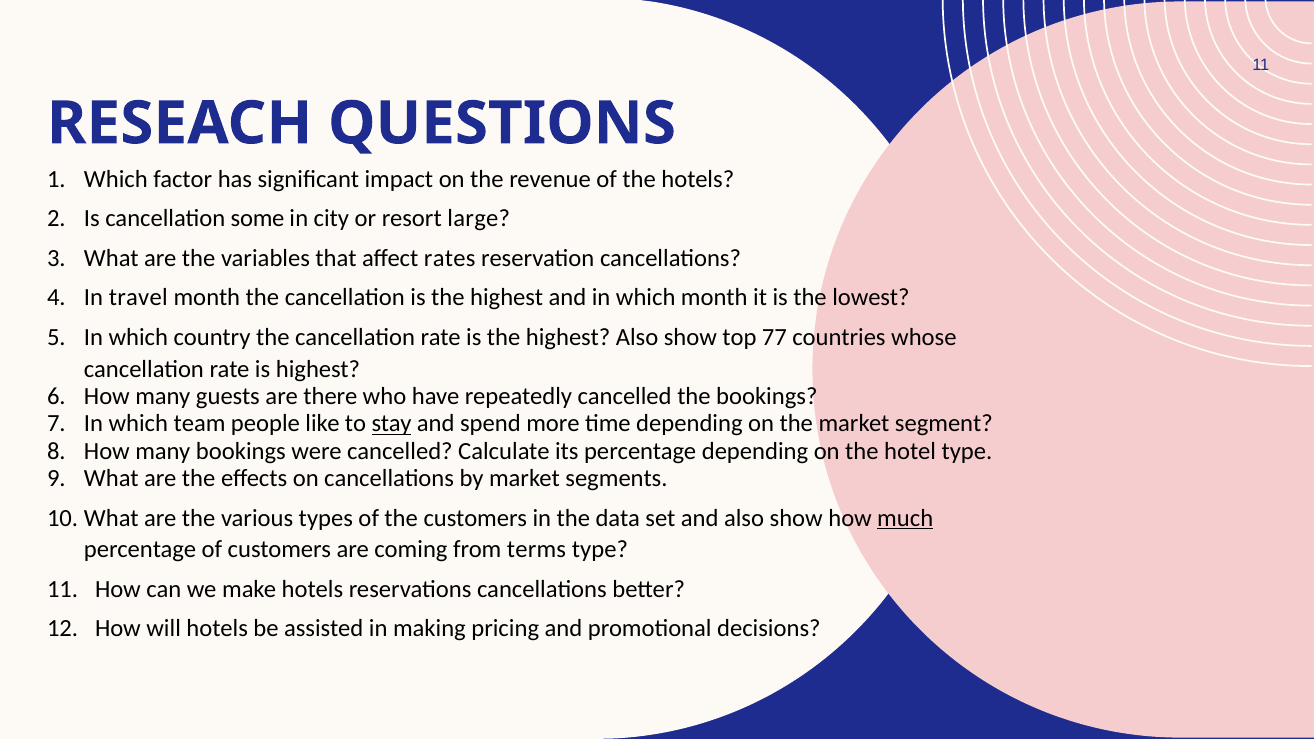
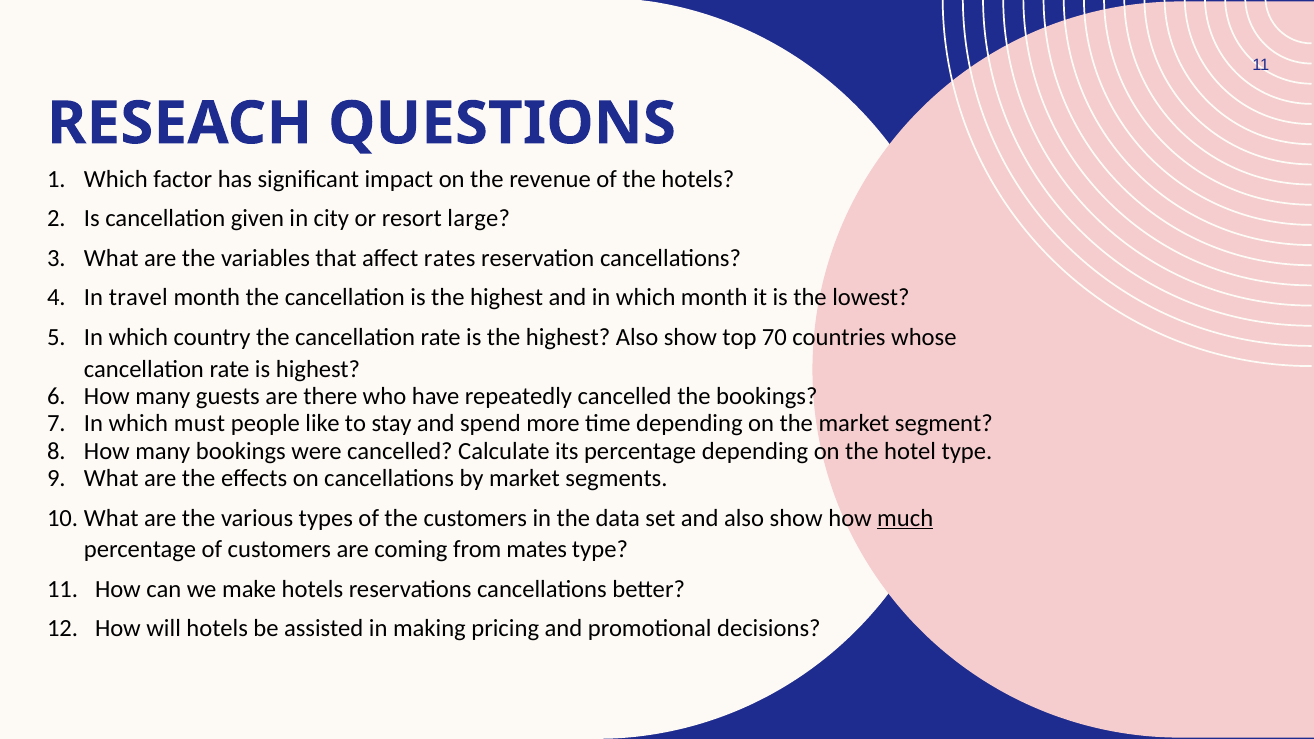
some: some -> given (257, 219)
77: 77 -> 70 (774, 337)
team: team -> must (199, 424)
stay underline: present -> none (392, 424)
terms: terms -> mates (537, 550)
